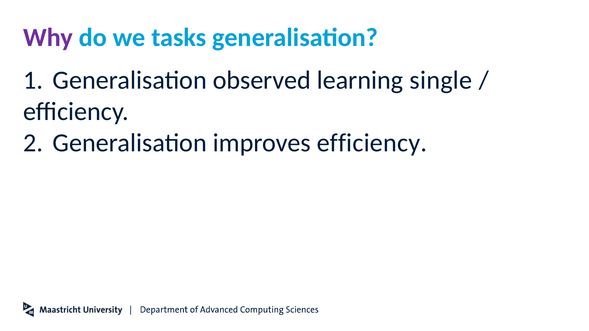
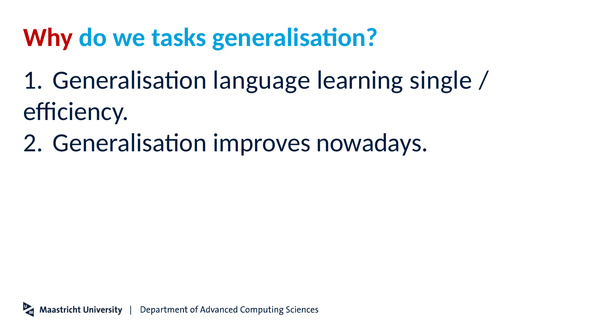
Why colour: purple -> red (48, 38)
observed: observed -> language (262, 80)
improves efficiency: efficiency -> nowadays (372, 143)
